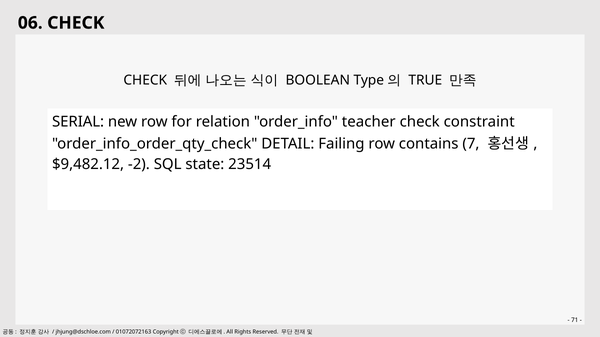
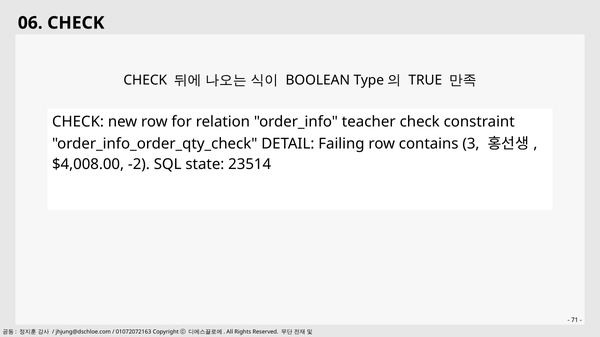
SERIAL: SERIAL -> CHECK (78, 122)
7: 7 -> 3 (471, 144)
$9,482.12: $9,482.12 -> $4,008.00 (88, 164)
